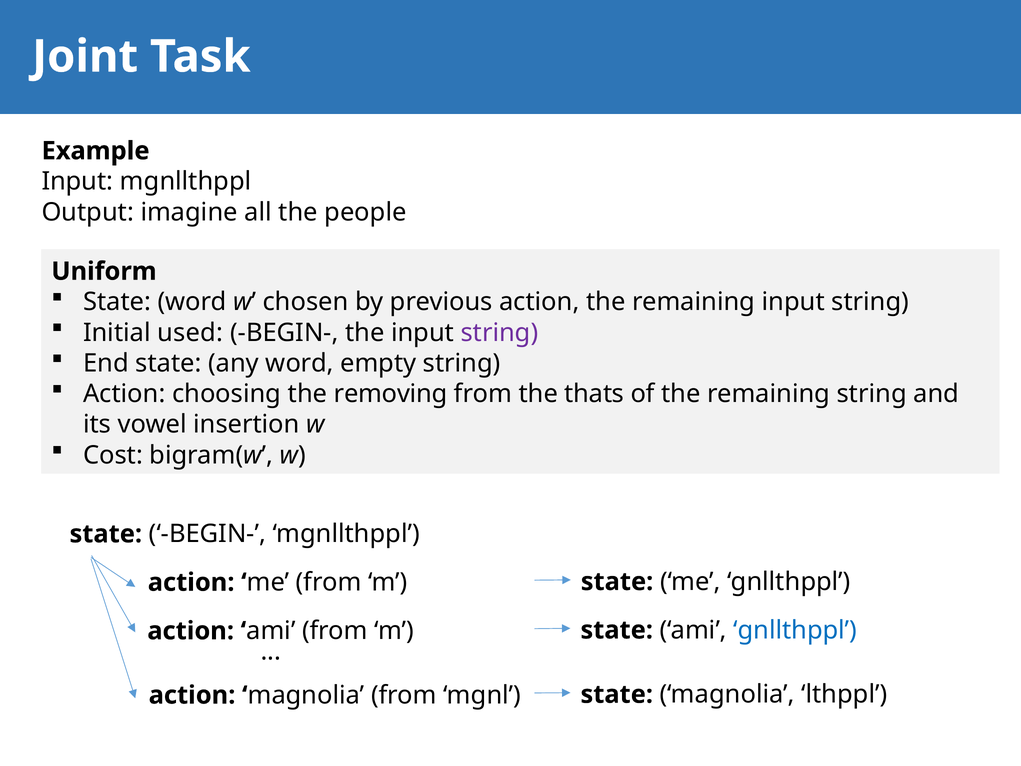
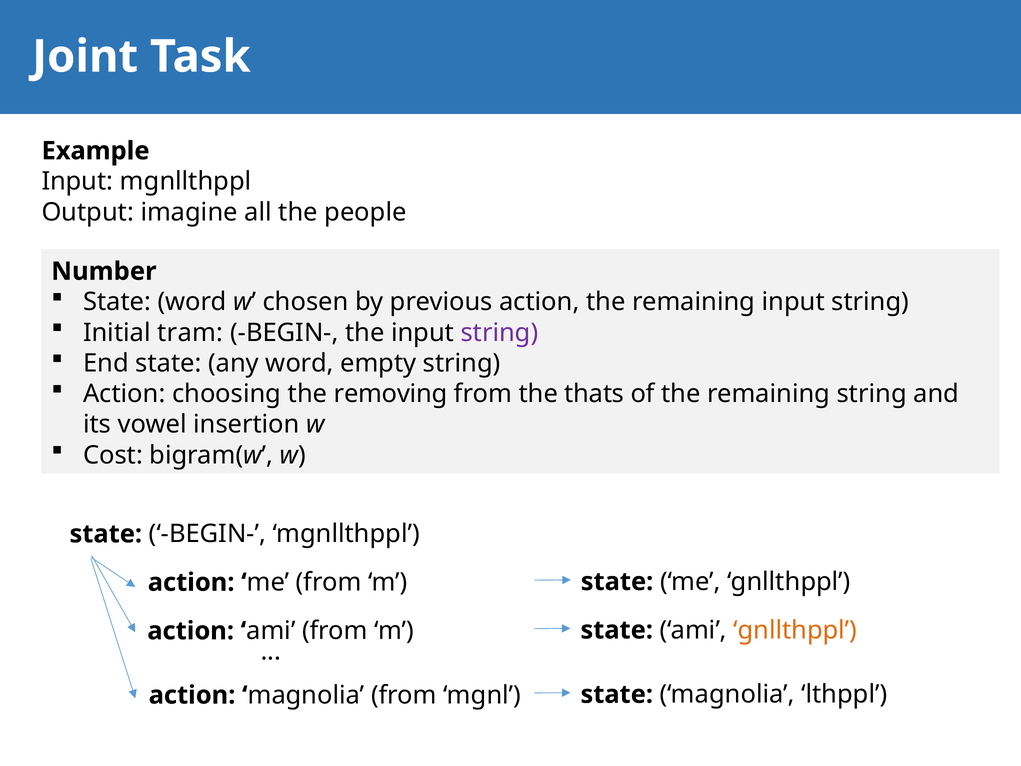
Uniform: Uniform -> Number (104, 271)
used: used -> tram (190, 333)
gnllthppl colour: blue -> orange (795, 630)
